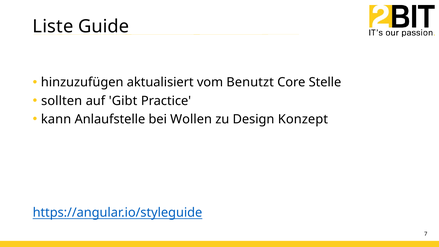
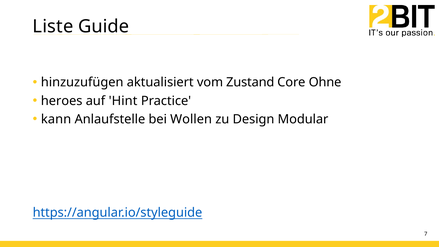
Benutzt: Benutzt -> Zustand (250, 82)
Stelle: Stelle -> Ohne (325, 82)
sollten: sollten -> heroes (62, 101)
Gibt: Gibt -> Hint (123, 101)
Konzept: Konzept -> Modular (303, 119)
